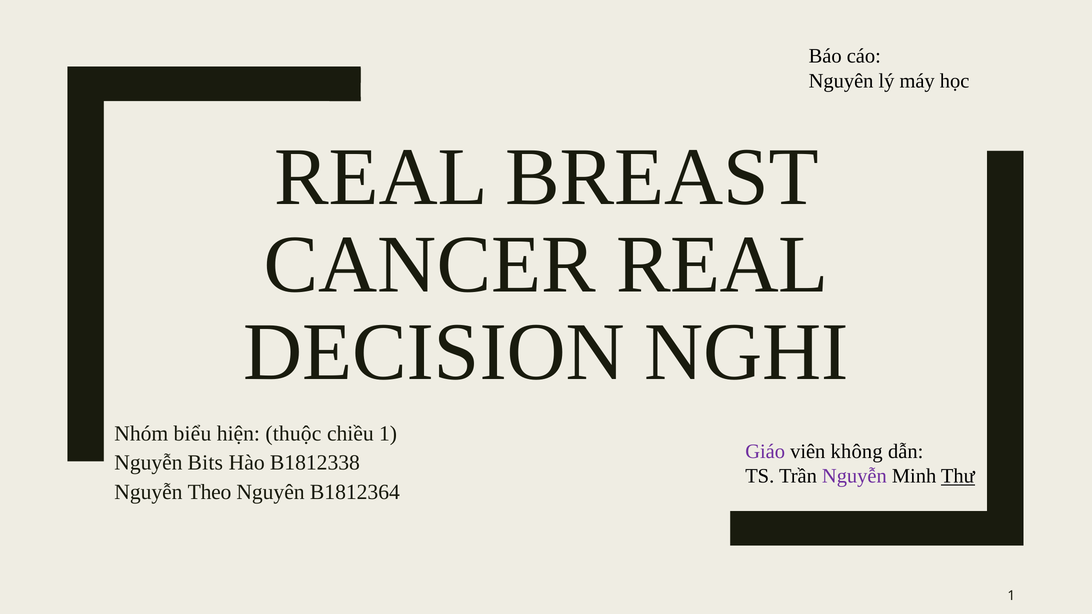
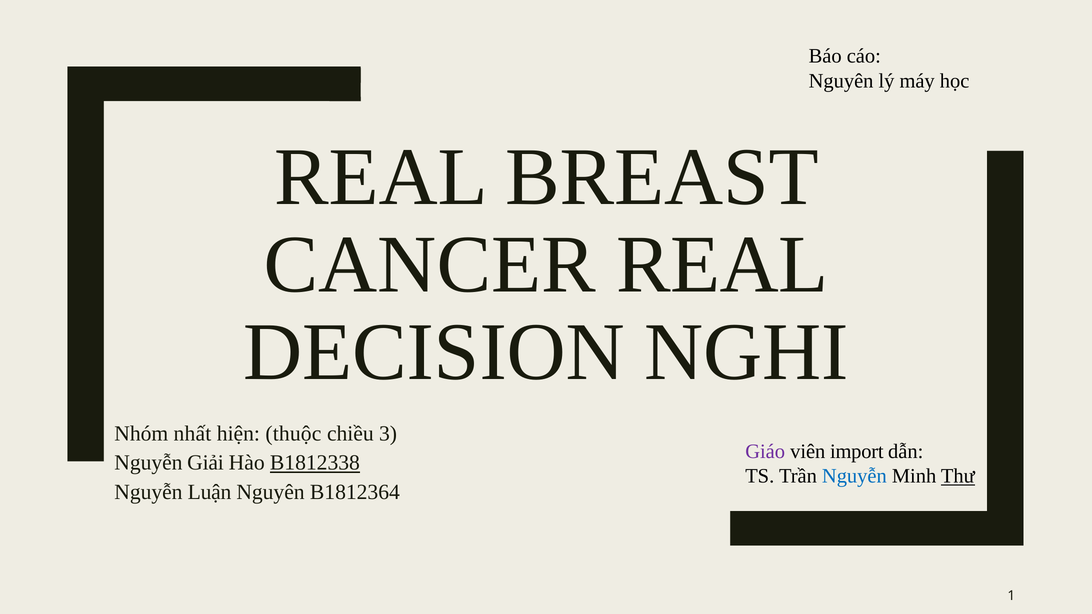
biểu: biểu -> nhất (192, 434)
chiều 1: 1 -> 3 (388, 434)
không: không -> import (857, 452)
Bits: Bits -> Giải (205, 463)
B1812338 underline: none -> present (315, 463)
Nguyễn colour: purple -> blue (854, 476)
Theo: Theo -> Luận (210, 492)
